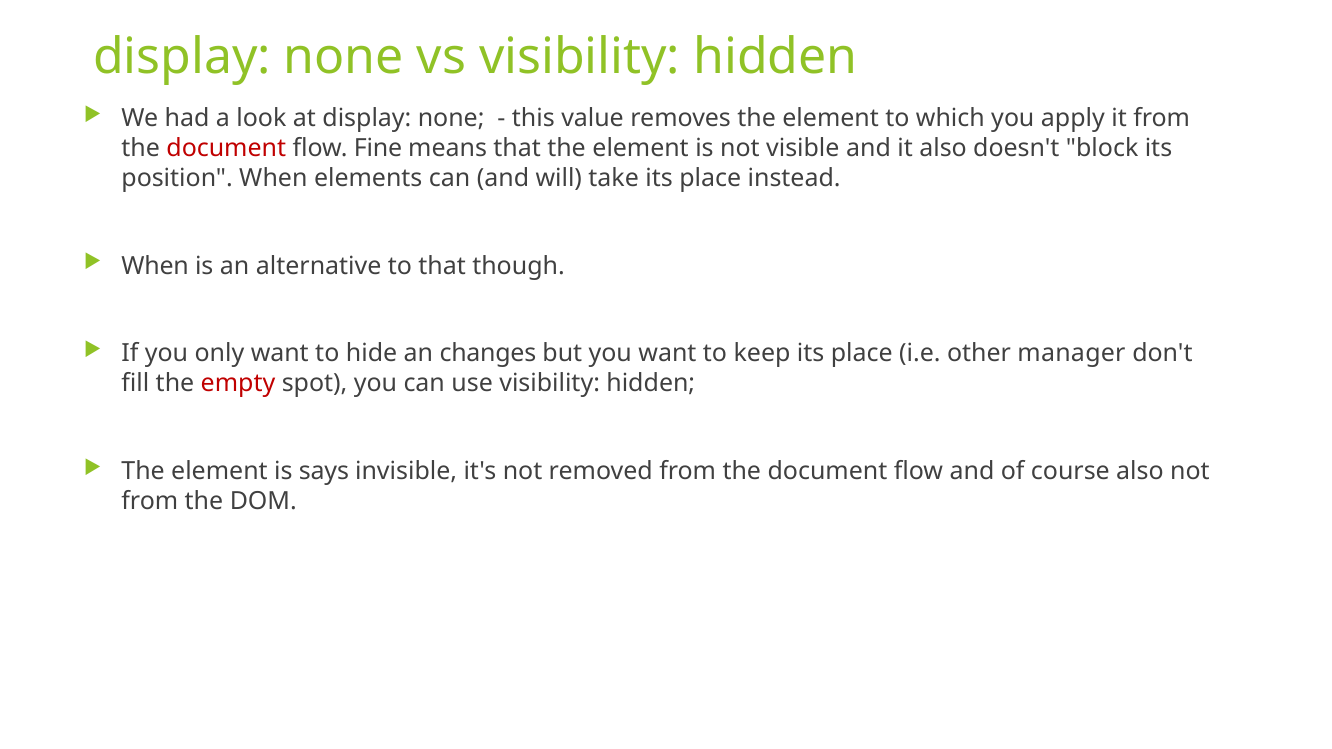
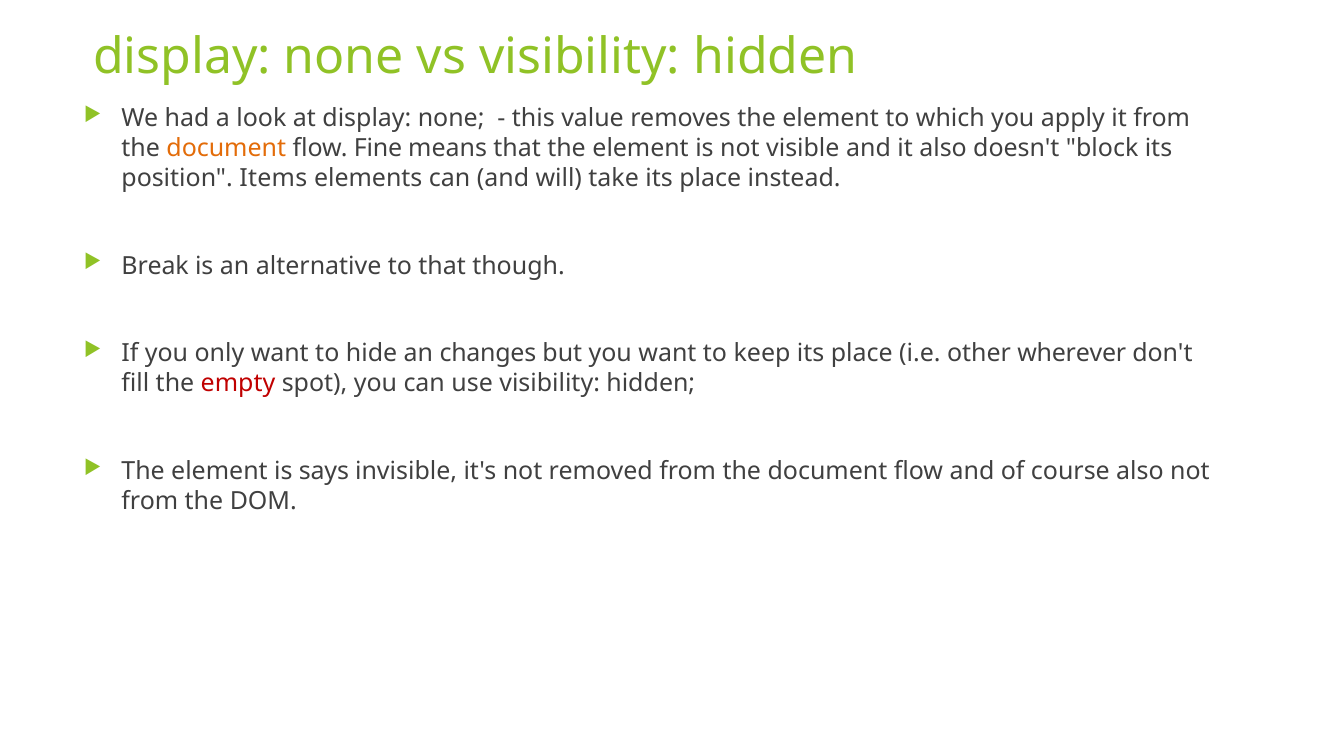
document colour: red -> orange (226, 148)
position When: When -> Items (273, 178)
When: When -> Break (155, 266)
manager: manager -> wherever (1072, 354)
